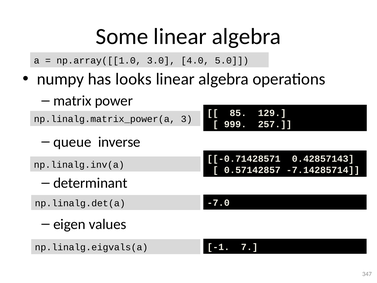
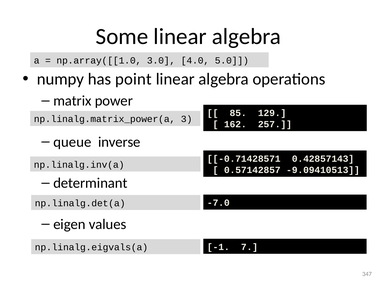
looks: looks -> point (133, 79)
999: 999 -> 162 (235, 124)
-7.14285714: -7.14285714 -> -9.09410513 (323, 170)
